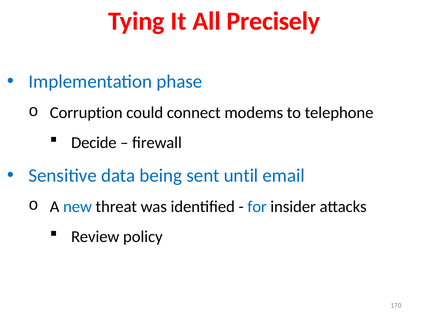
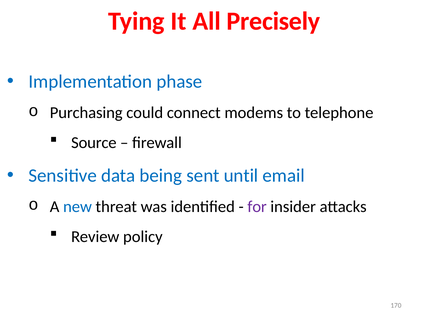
Corruption: Corruption -> Purchasing (86, 113)
Decide: Decide -> Source (94, 143)
for colour: blue -> purple (257, 207)
